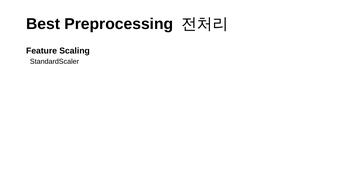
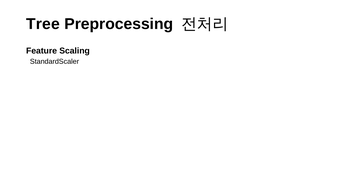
Best: Best -> Tree (43, 24)
